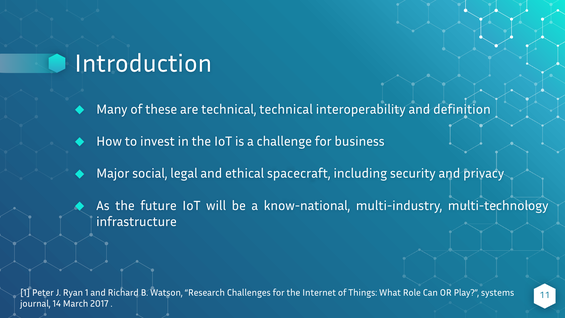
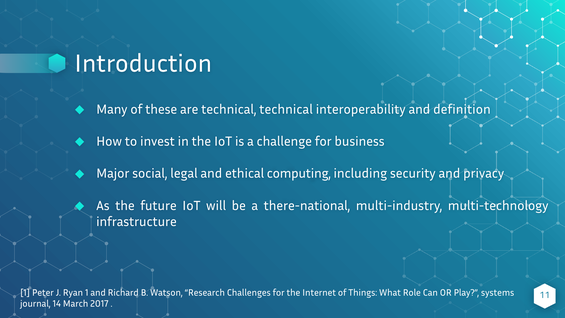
spacecraft: spacecraft -> computing (299, 173)
know-national: know-national -> there-national (307, 206)
